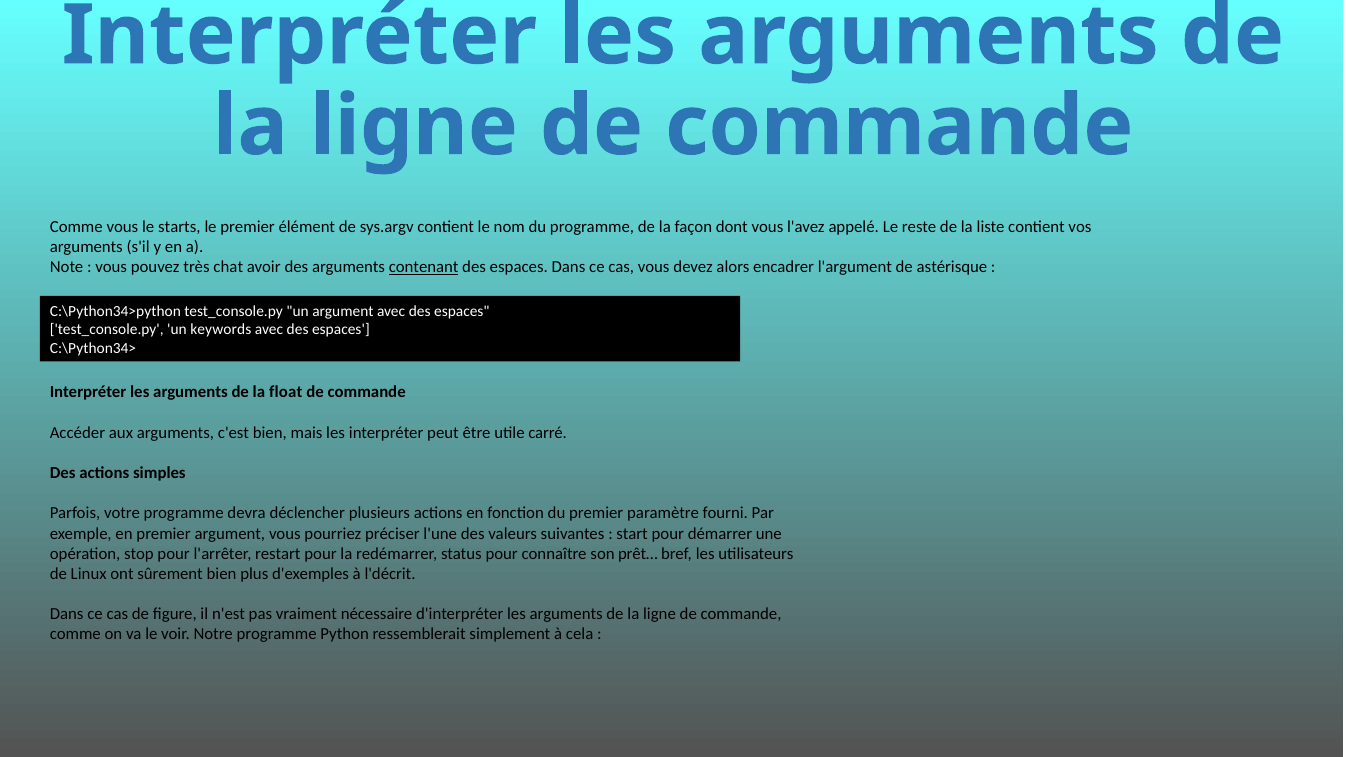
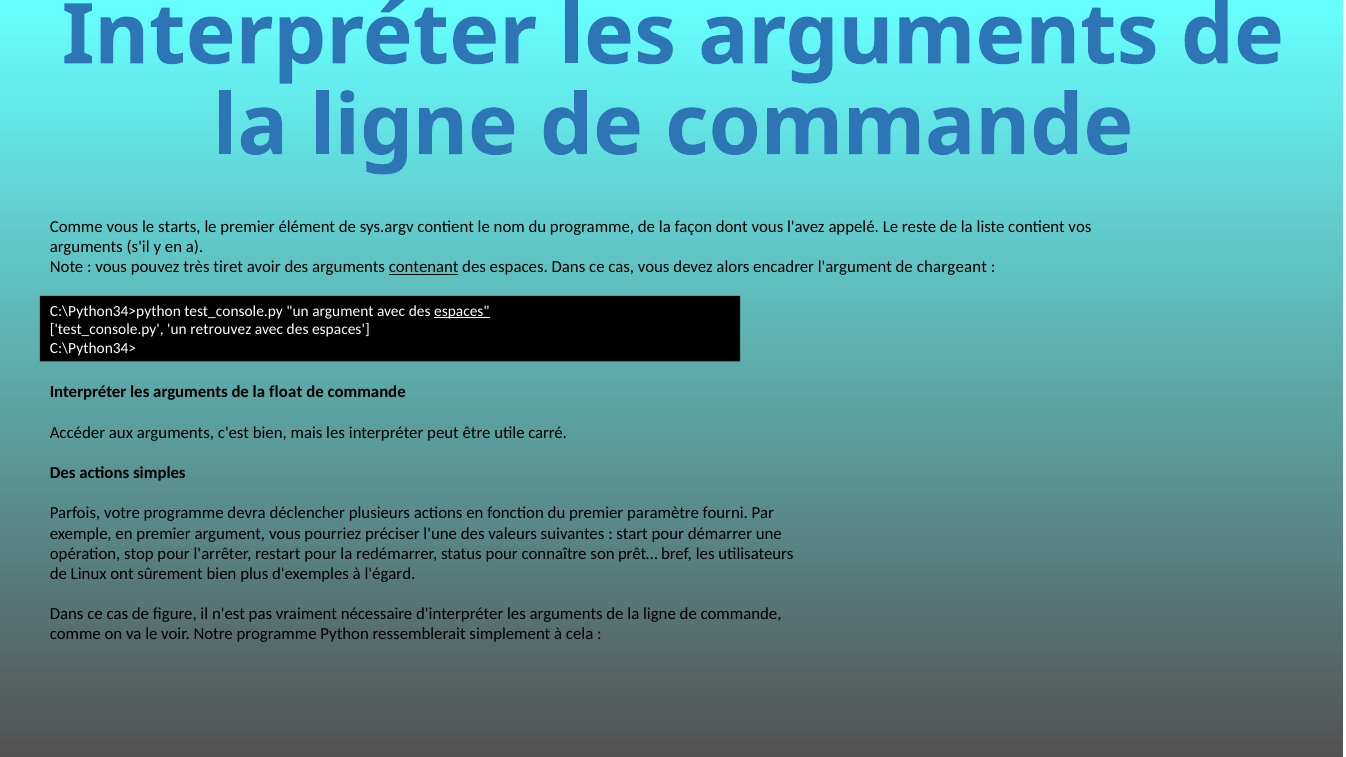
chat: chat -> tiret (228, 267)
astérisque: astérisque -> chargeant (952, 267)
espaces underline: none -> present (462, 311)
keywords: keywords -> retrouvez (221, 330)
l'décrit: l'décrit -> l'égard (390, 574)
